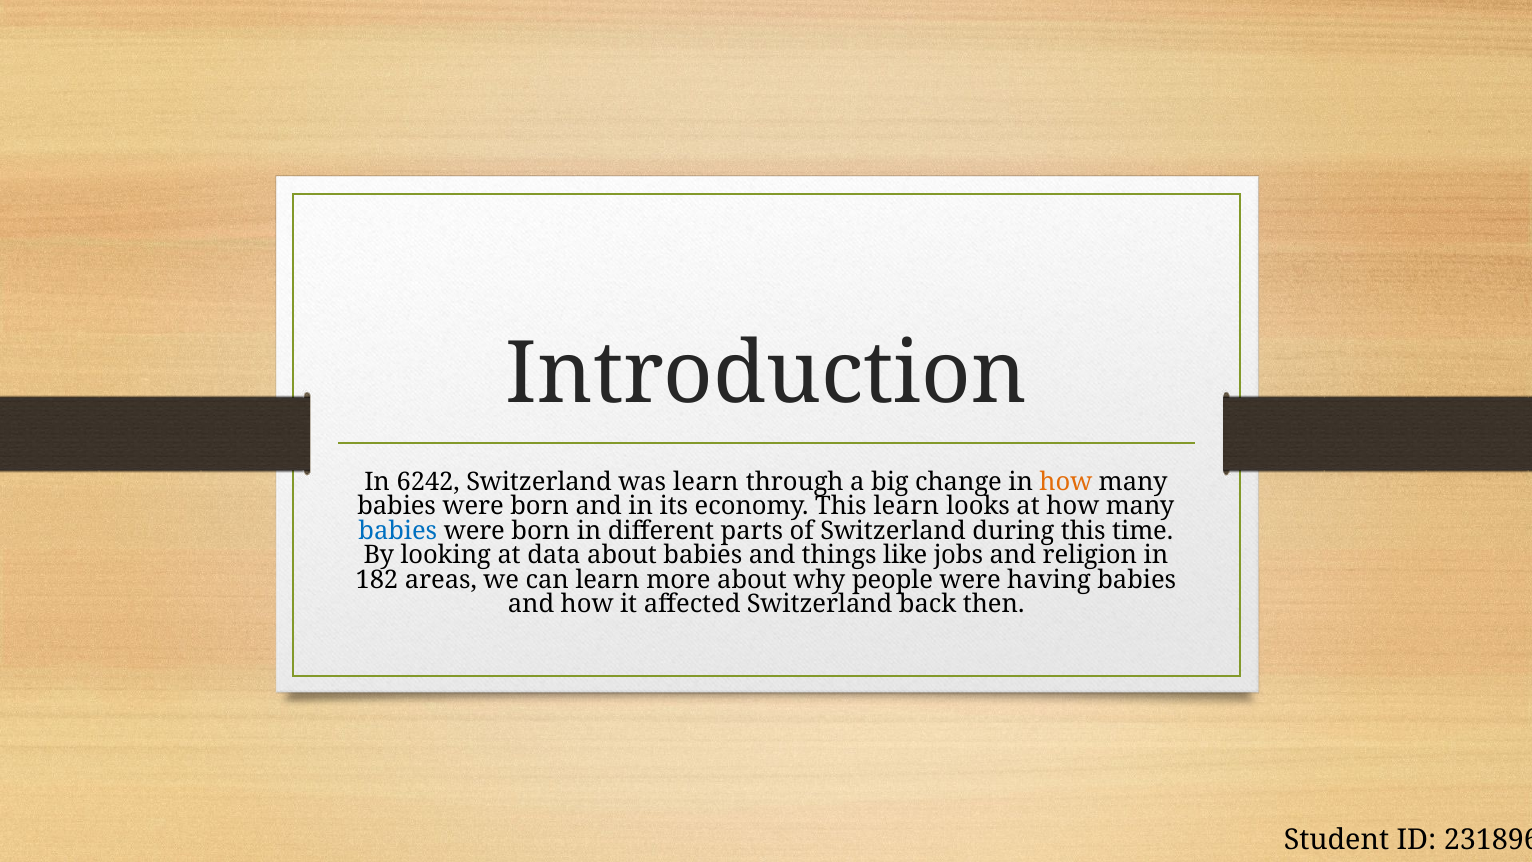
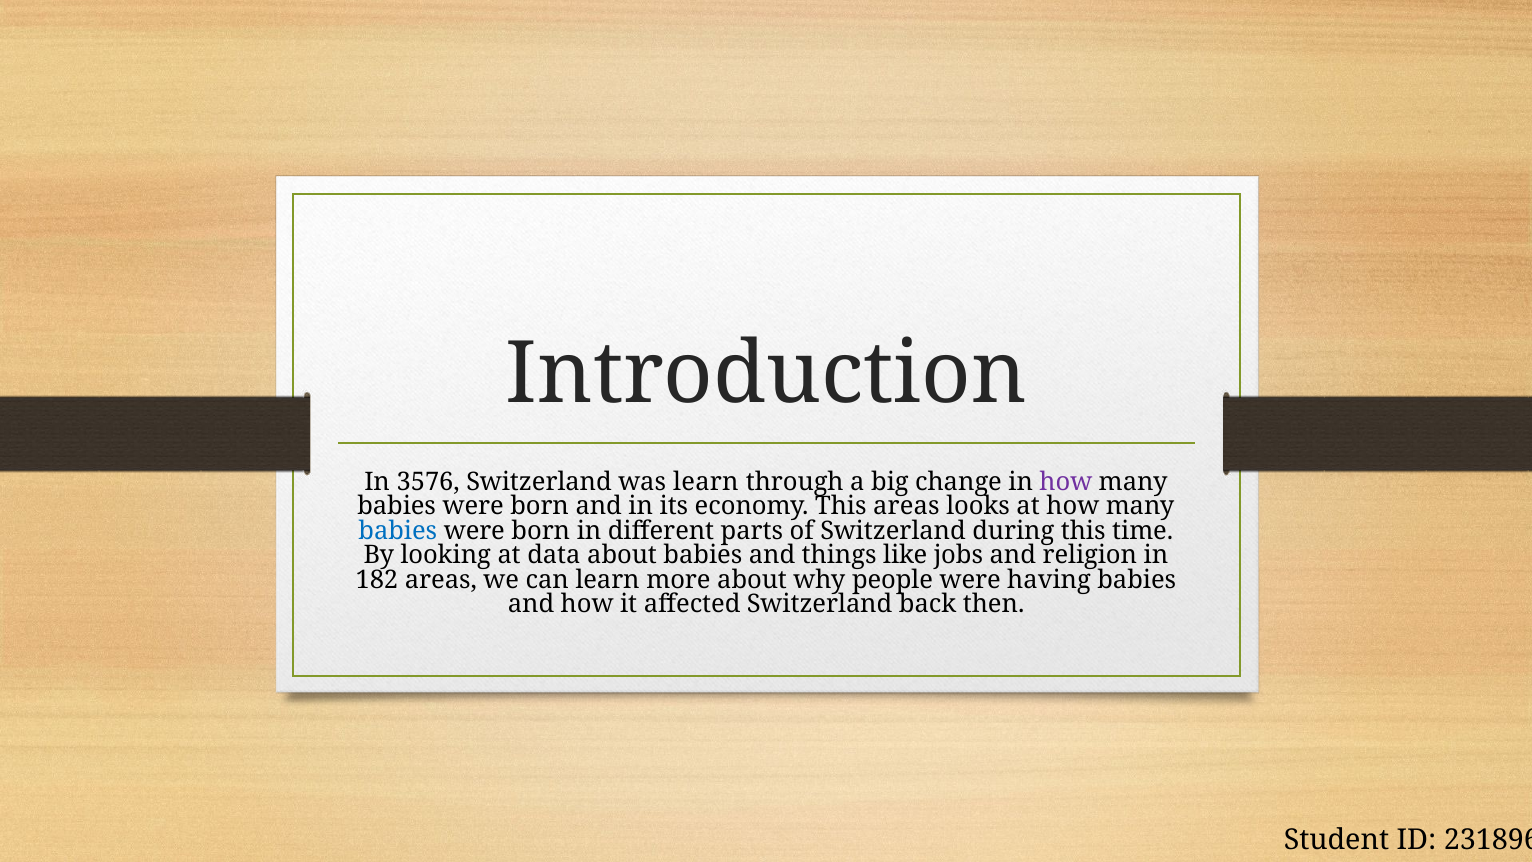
6242: 6242 -> 3576 (428, 481)
how colour: orange -> purple (1066, 481)
This learn: learn -> areas (906, 506)
